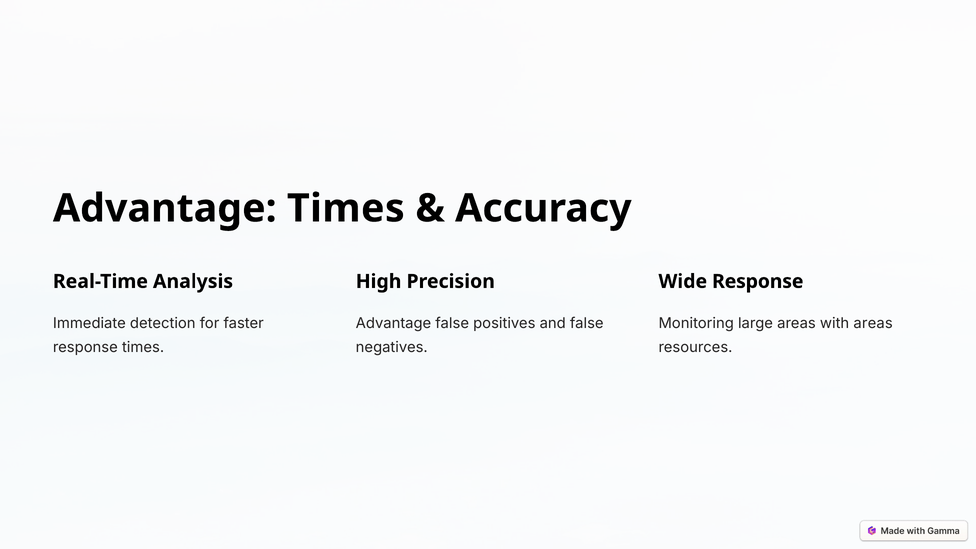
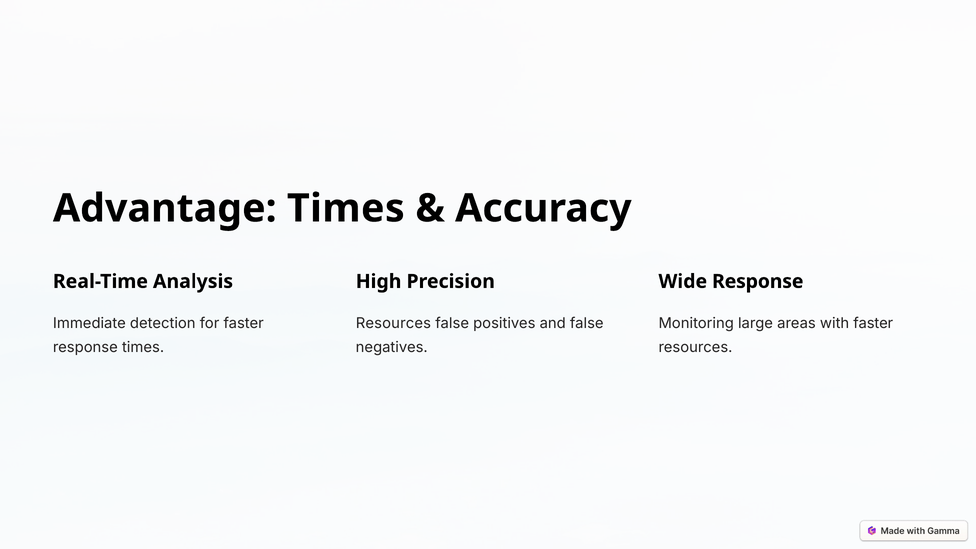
Advantage: Advantage -> Resources (393, 323)
with areas: areas -> faster (873, 323)
